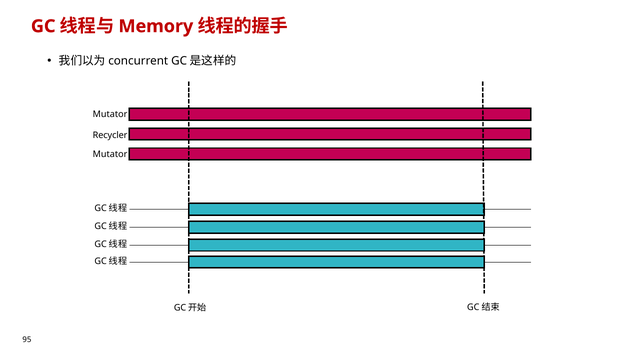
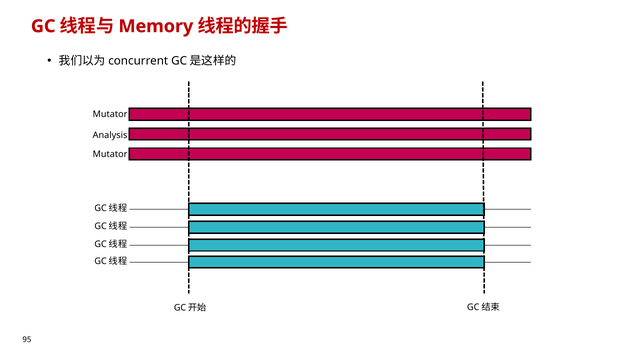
Recycler: Recycler -> Analysis (110, 135)
